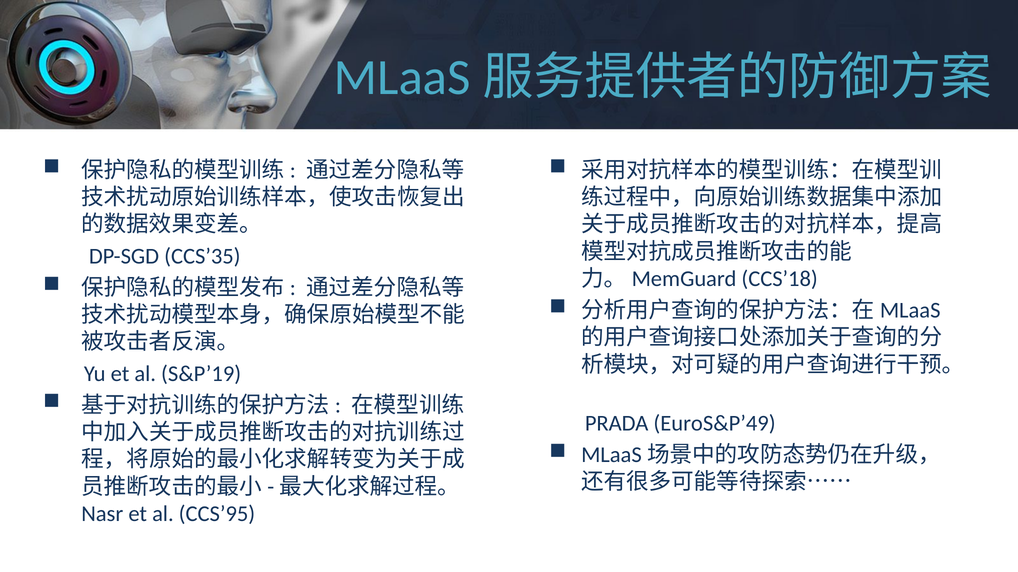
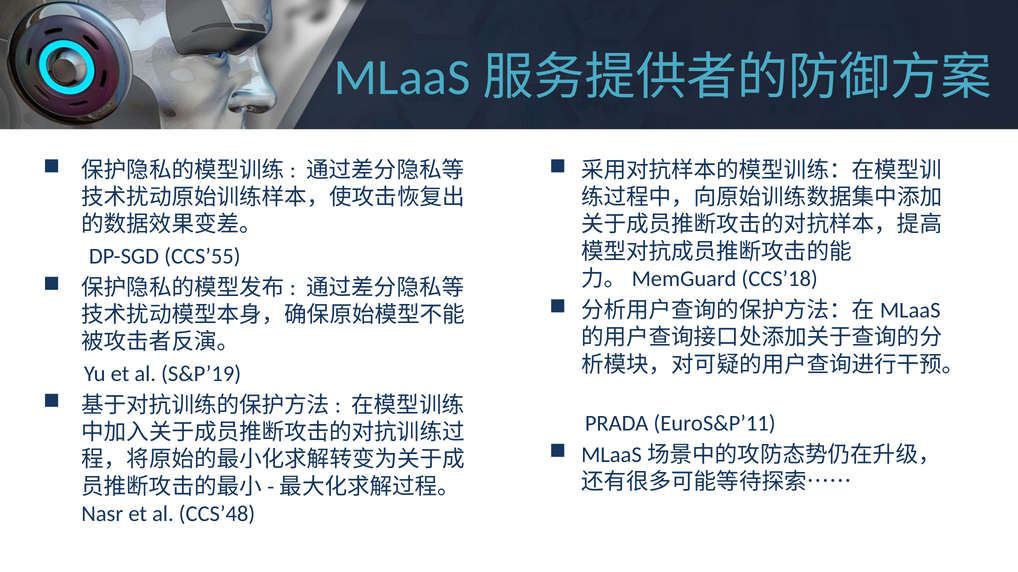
CCS’35: CCS’35 -> CCS’55 (202, 256)
EuroS&P’49: EuroS&P’49 -> EuroS&P’11 (715, 424)
CCS’95: CCS’95 -> CCS’48 (217, 514)
